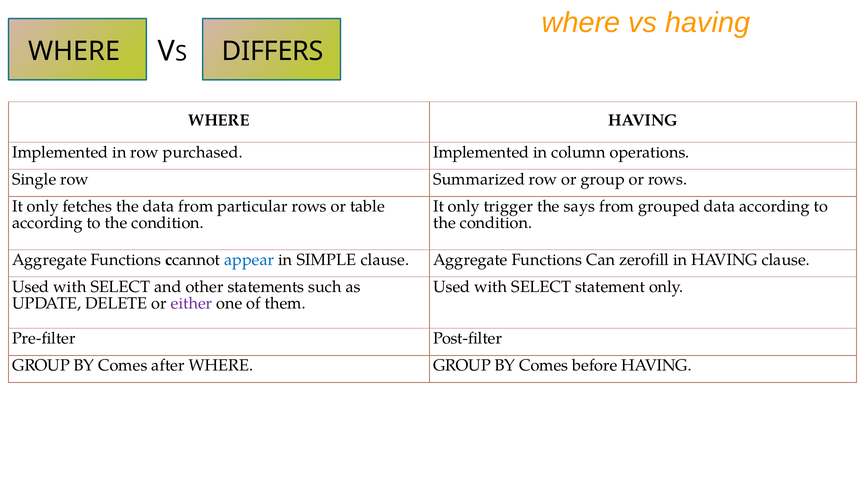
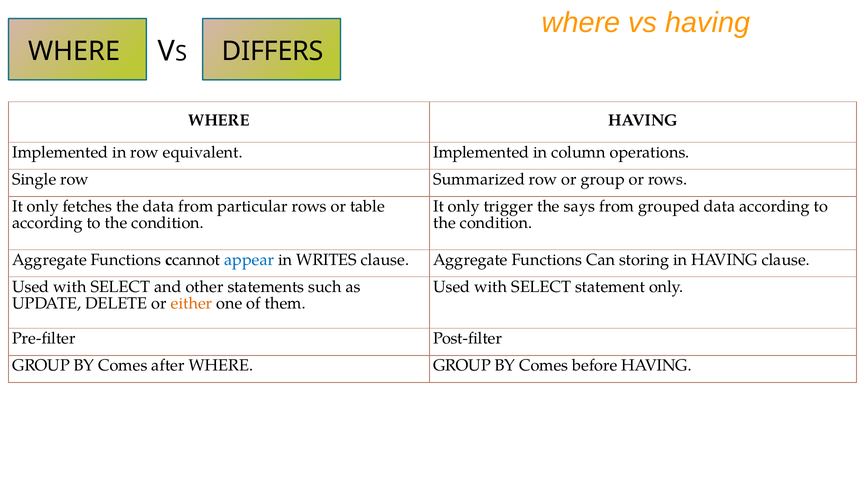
purchased: purchased -> equivalent (203, 152)
SIMPLE: SIMPLE -> WRITES (327, 260)
zerofill: zerofill -> storing (644, 260)
either colour: purple -> orange (191, 303)
